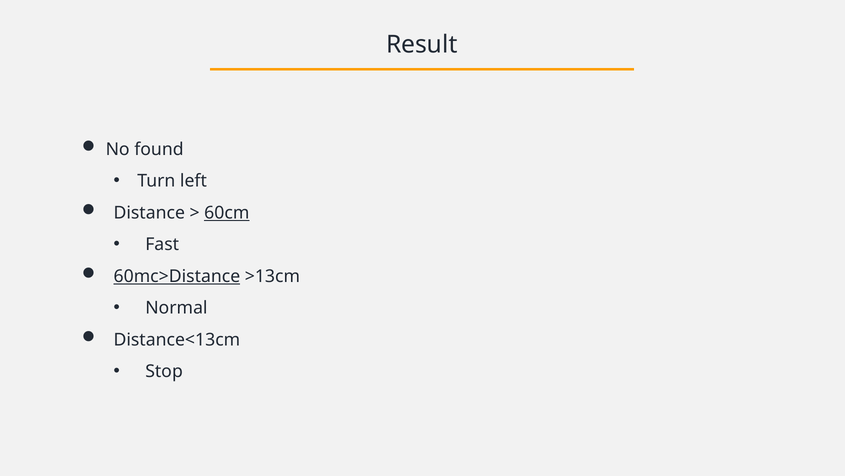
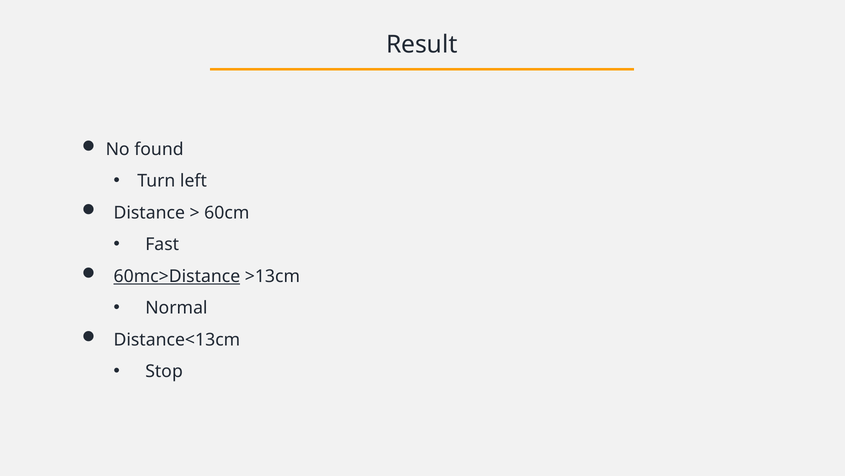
60cm underline: present -> none (227, 213)
